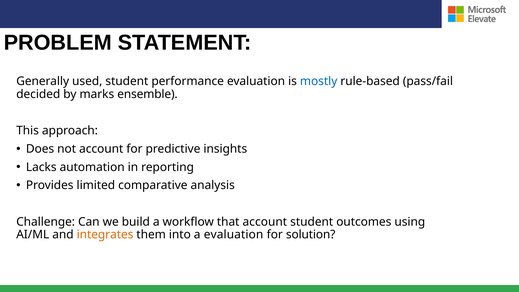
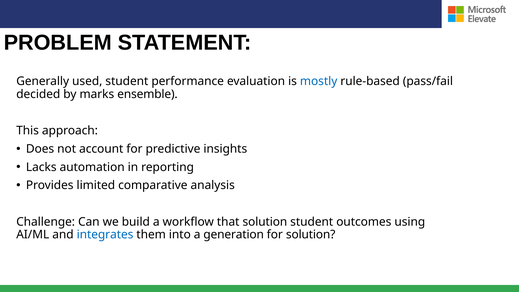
that account: account -> solution (265, 222)
integrates colour: orange -> blue (105, 235)
a evaluation: evaluation -> generation (234, 235)
